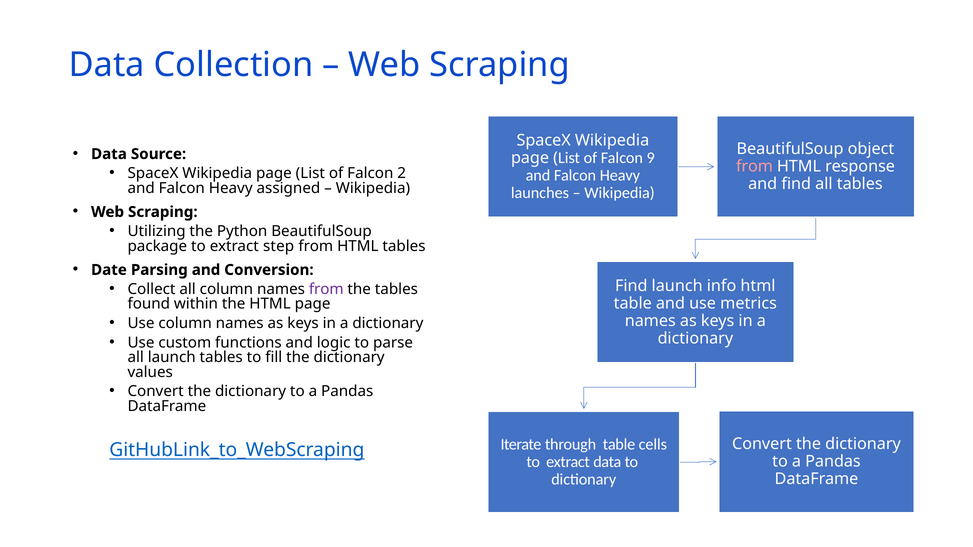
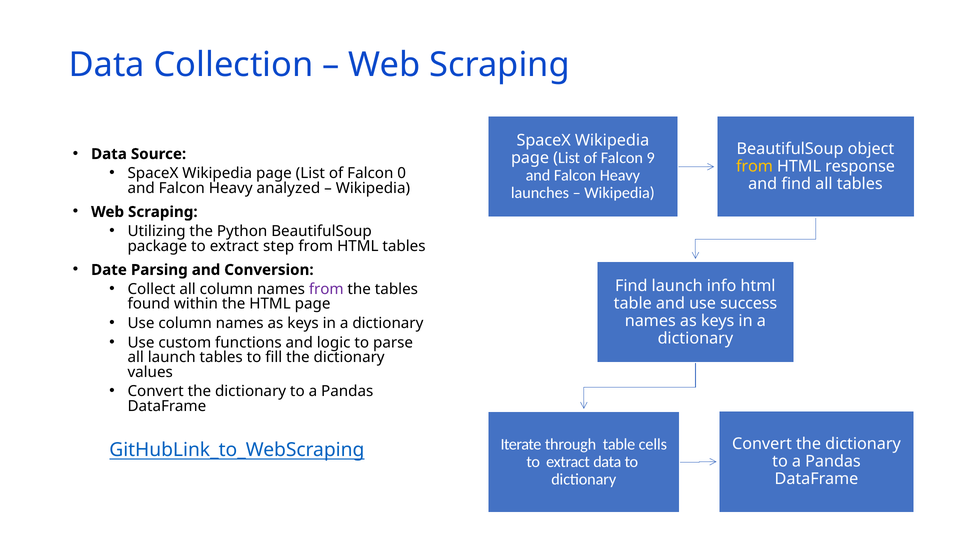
from colour: pink -> yellow (754, 167)
2: 2 -> 0 (402, 173)
assigned: assigned -> analyzed (288, 188)
metrics: metrics -> success (749, 303)
